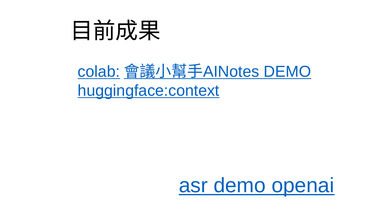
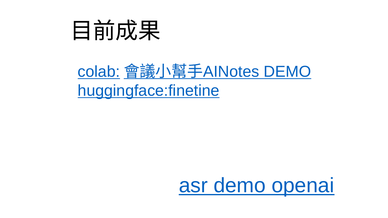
huggingface:context: huggingface:context -> huggingface:finetine (149, 91)
